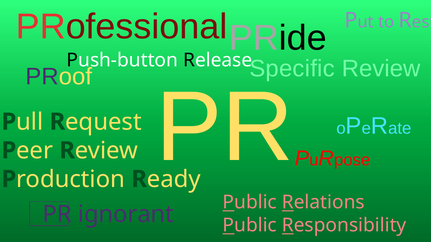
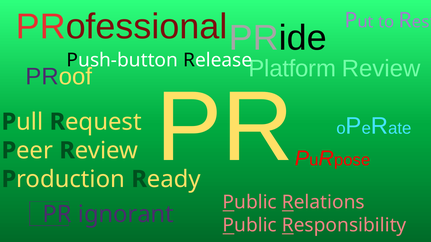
Specific: Specific -> Platform (292, 69)
